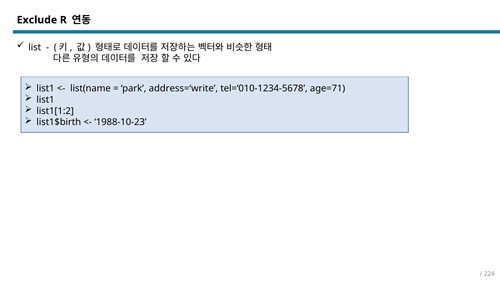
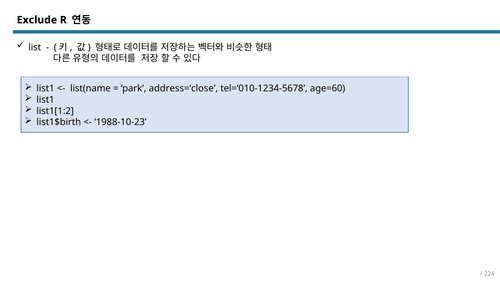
address=‘write: address=‘write -> address=‘close (183, 89)
age=71: age=71 -> age=60 (328, 89)
